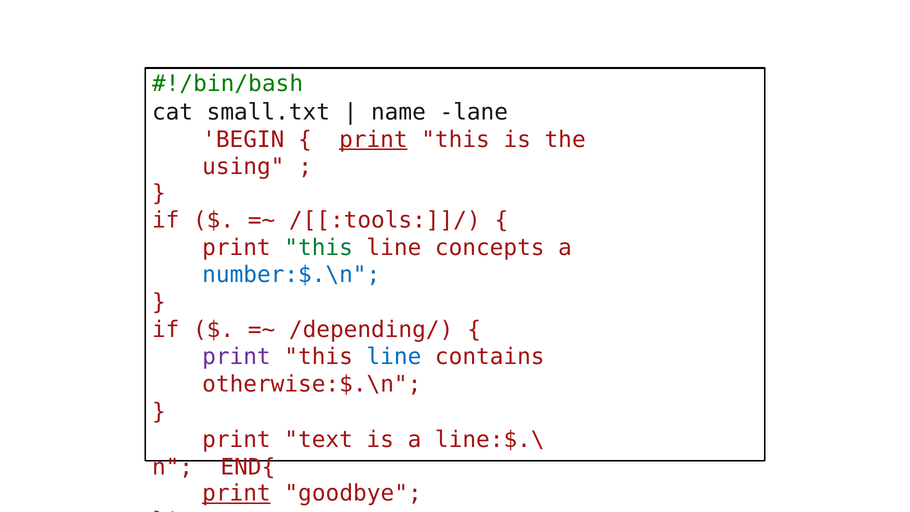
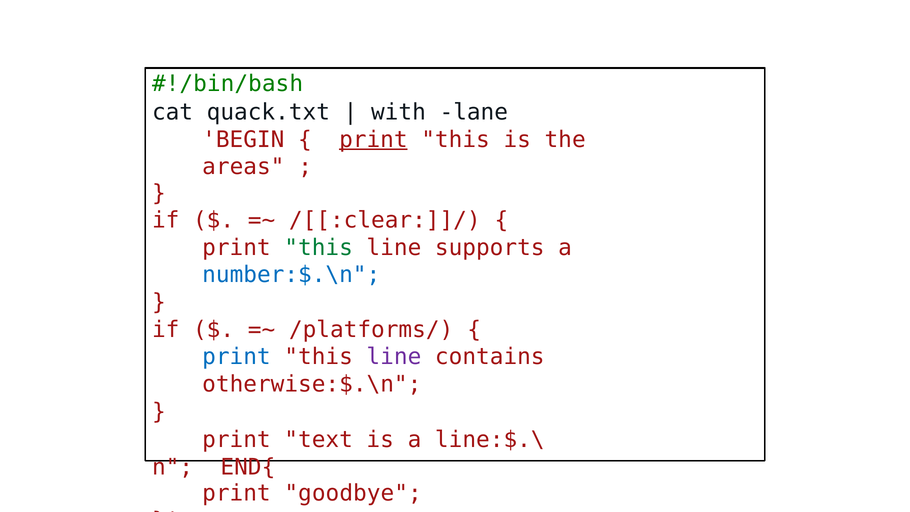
small.txt: small.txt -> quack.txt (268, 112)
name: name -> with (398, 112)
using: using -> areas (243, 167)
/[[:tools:]]/: /[[:tools:]]/ -> /[[:clear:]]/ (385, 220)
concepts: concepts -> supports (490, 248)
/depending/: /depending/ -> /platforms/ (371, 329)
print colour: purple -> blue (236, 357)
line colour: blue -> purple (394, 357)
print underline: present -> none (236, 493)
